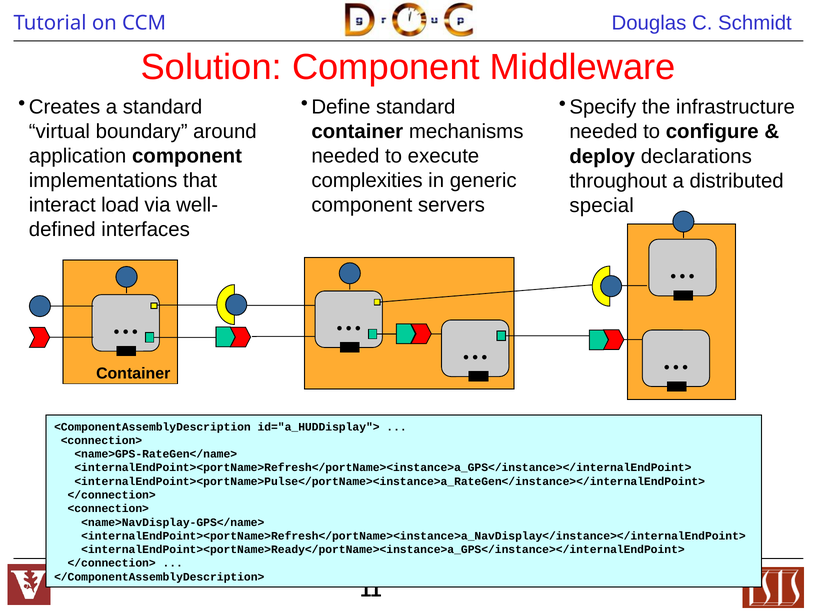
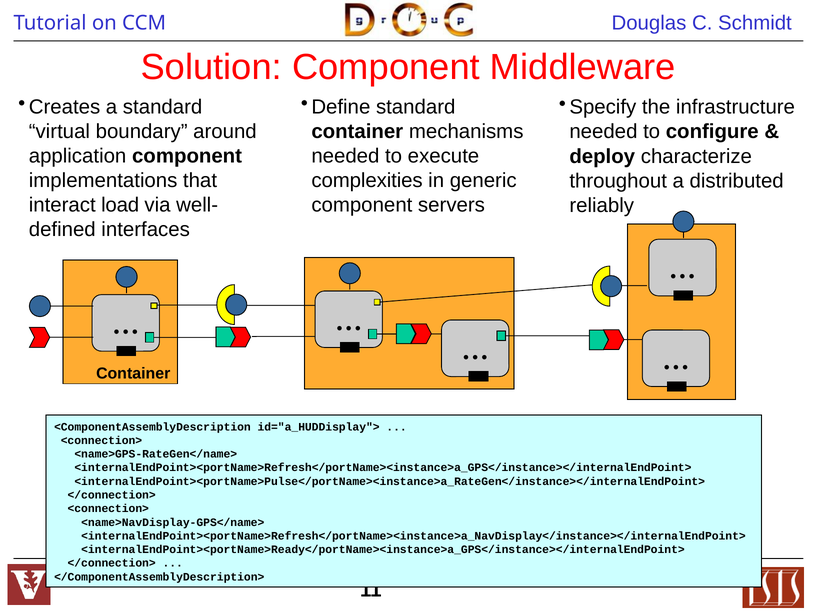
declarations: declarations -> characterize (696, 156)
special: special -> reliably (602, 205)
